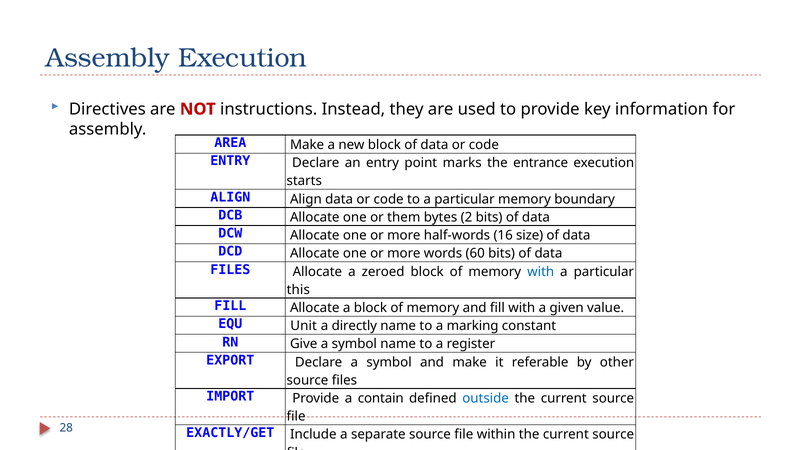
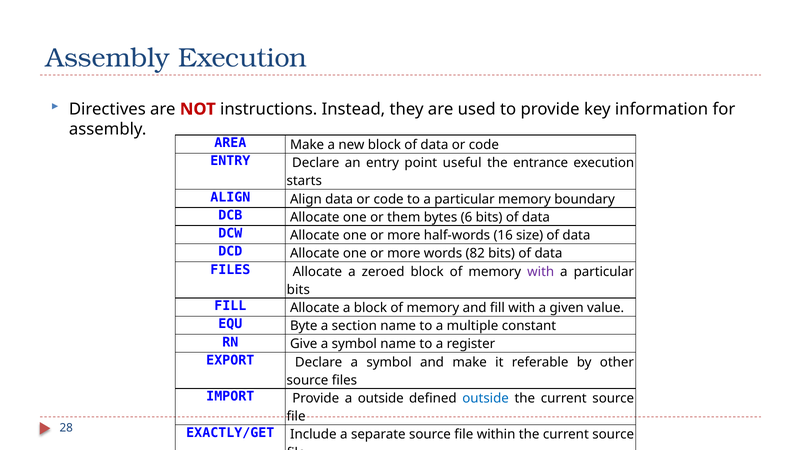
marks: marks -> useful (462, 163)
2: 2 -> 6 (466, 218)
60: 60 -> 82 (475, 254)
with colour: blue -> purple (541, 272)
this: this -> bits (298, 290)
Unit: Unit -> Byte (304, 326)
directly: directly -> section (354, 326)
marking: marking -> multiple (473, 326)
a contain: contain -> outside (381, 399)
